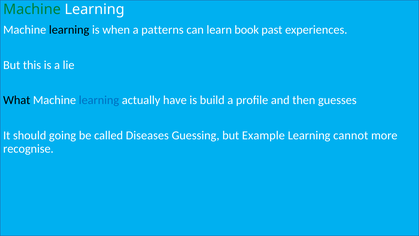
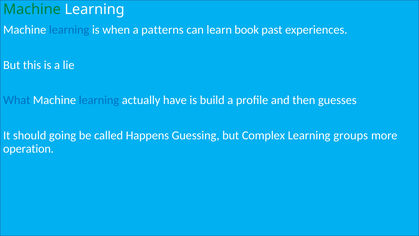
learning colour: black -> blue (69, 30)
What colour: black -> blue (17, 100)
Diseases: Diseases -> Happens (147, 135)
Example: Example -> Complex (263, 135)
cannot: cannot -> groups (351, 135)
recognise: recognise -> operation (28, 148)
